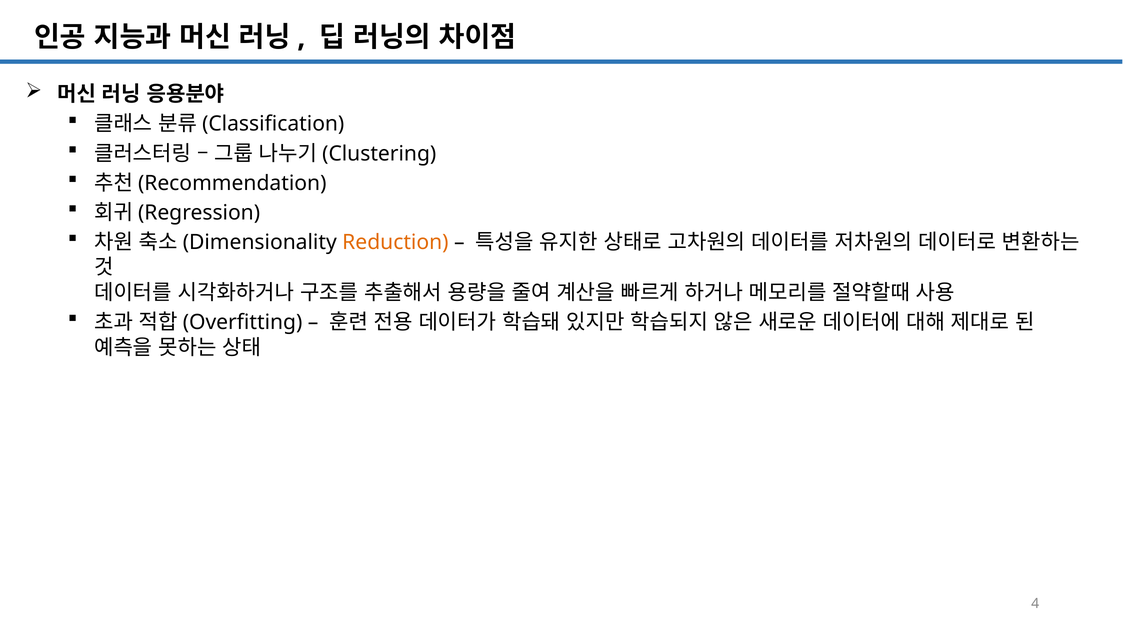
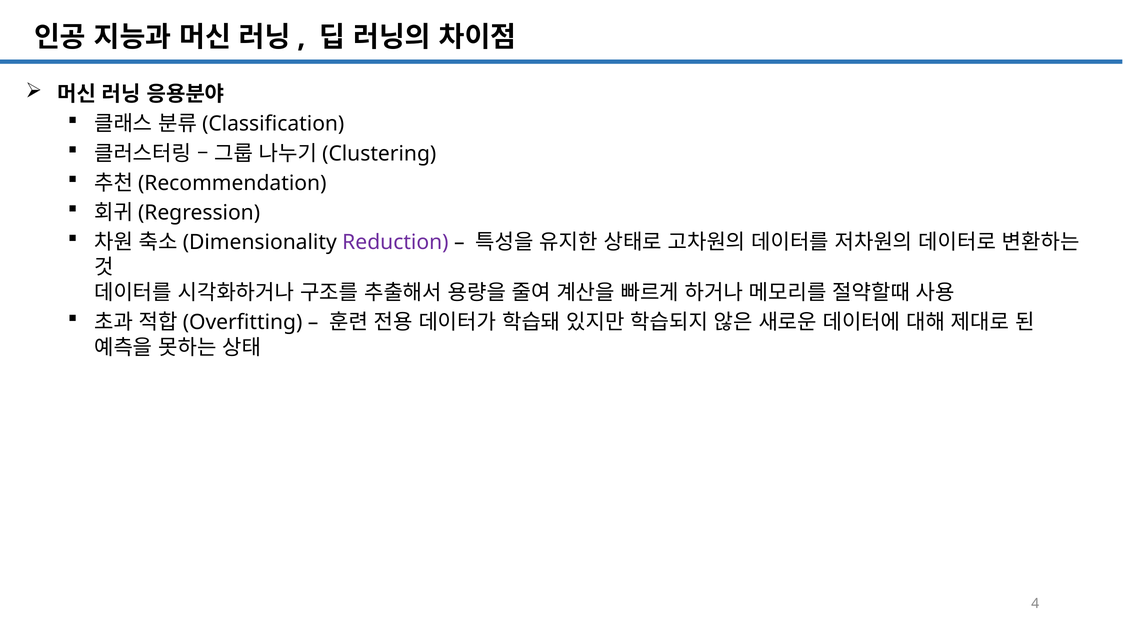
Reduction colour: orange -> purple (395, 242)
